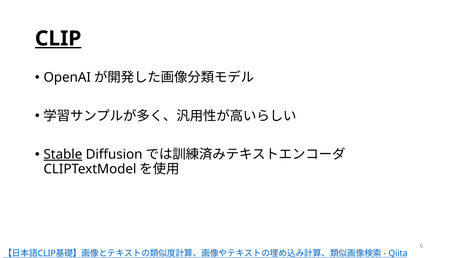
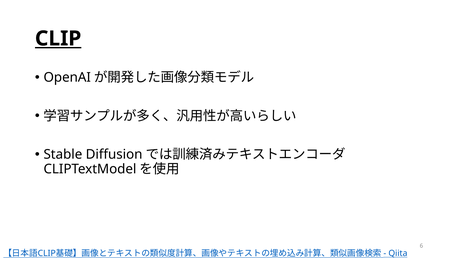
Stable underline: present -> none (63, 154)
